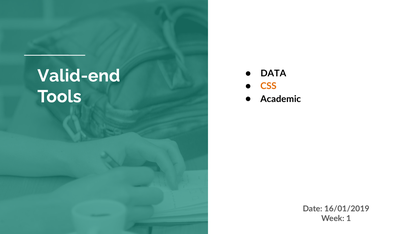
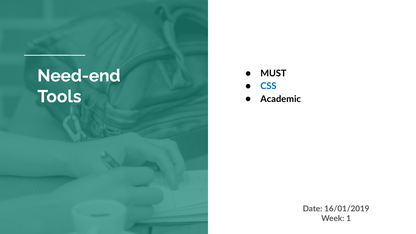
Valid-end: Valid-end -> Need-end (79, 76)
DATA: DATA -> MUST (273, 74)
CSS colour: orange -> blue (268, 86)
